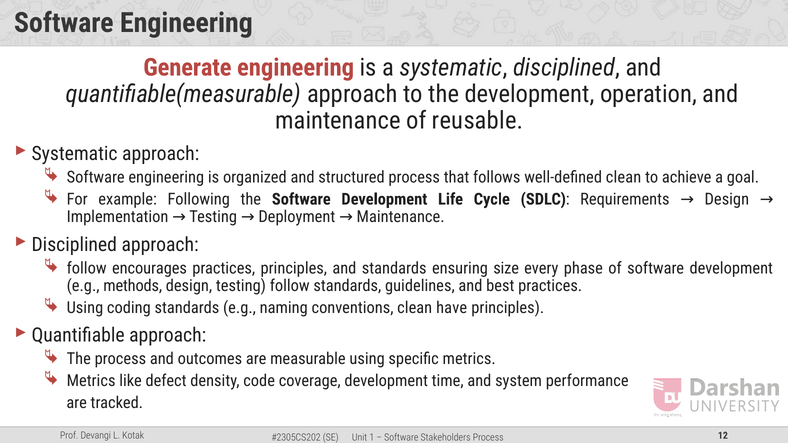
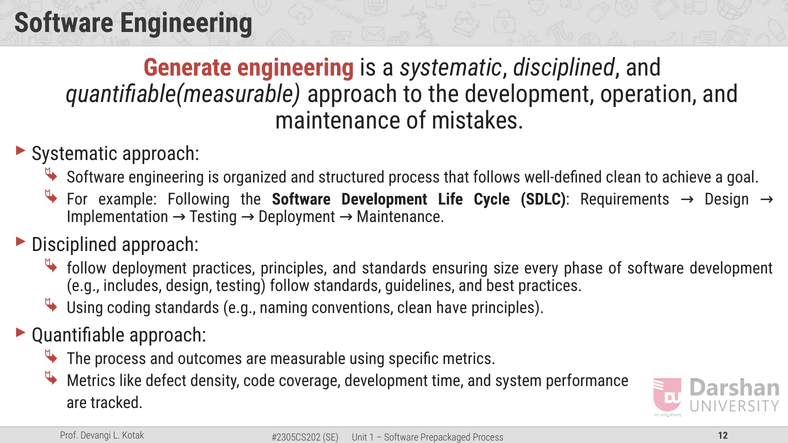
reusable: reusable -> mistakes (478, 121)
follow encourages: encourages -> deployment (149, 268)
methods: methods -> includes (133, 286)
Stakeholders: Stakeholders -> Prepackaged (446, 438)
